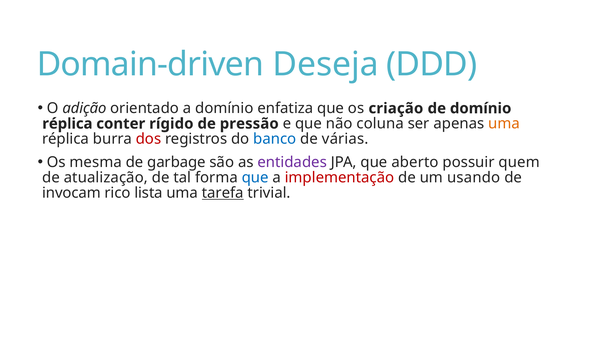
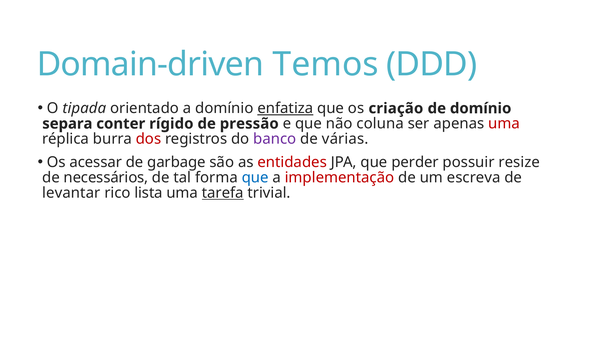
Deseja: Deseja -> Temos (326, 64)
adição: adição -> tipada (84, 108)
enfatiza underline: none -> present (285, 108)
réplica: réplica -> separa (67, 124)
uma colour: orange -> red (504, 124)
banco colour: blue -> purple (275, 139)
mesma: mesma -> acessar (96, 162)
entidades colour: purple -> red (292, 162)
aberto: aberto -> perder (415, 162)
quem: quem -> resize (519, 162)
atualização: atualização -> necessários (106, 178)
usando: usando -> escreva (474, 178)
invocam: invocam -> levantar (71, 193)
